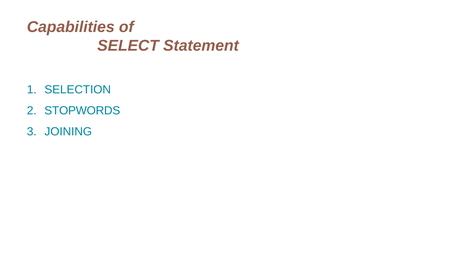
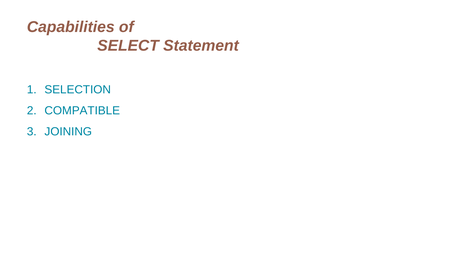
STOPWORDS: STOPWORDS -> COMPATIBLE (82, 111)
